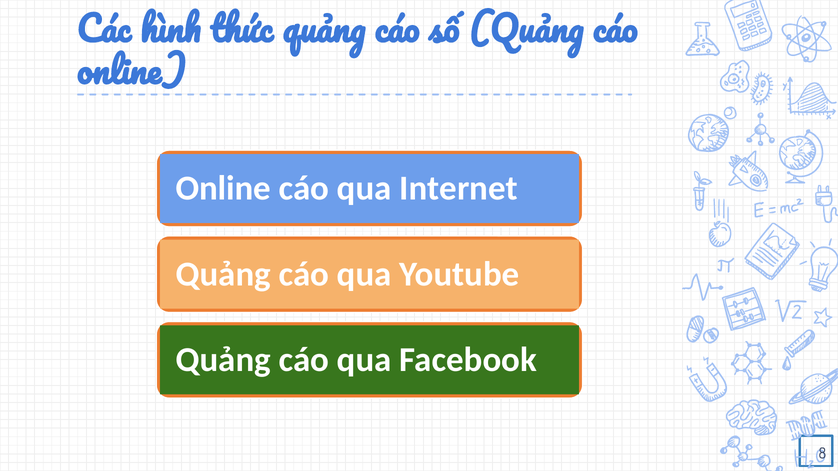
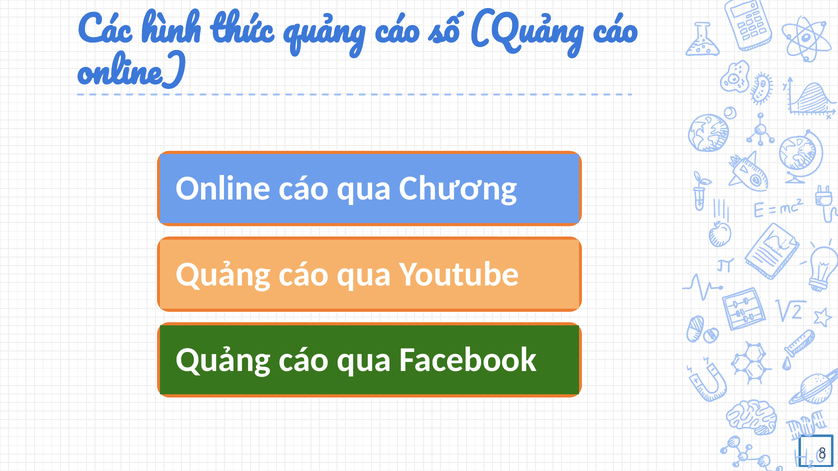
Internet: Internet -> Chương (458, 188)
